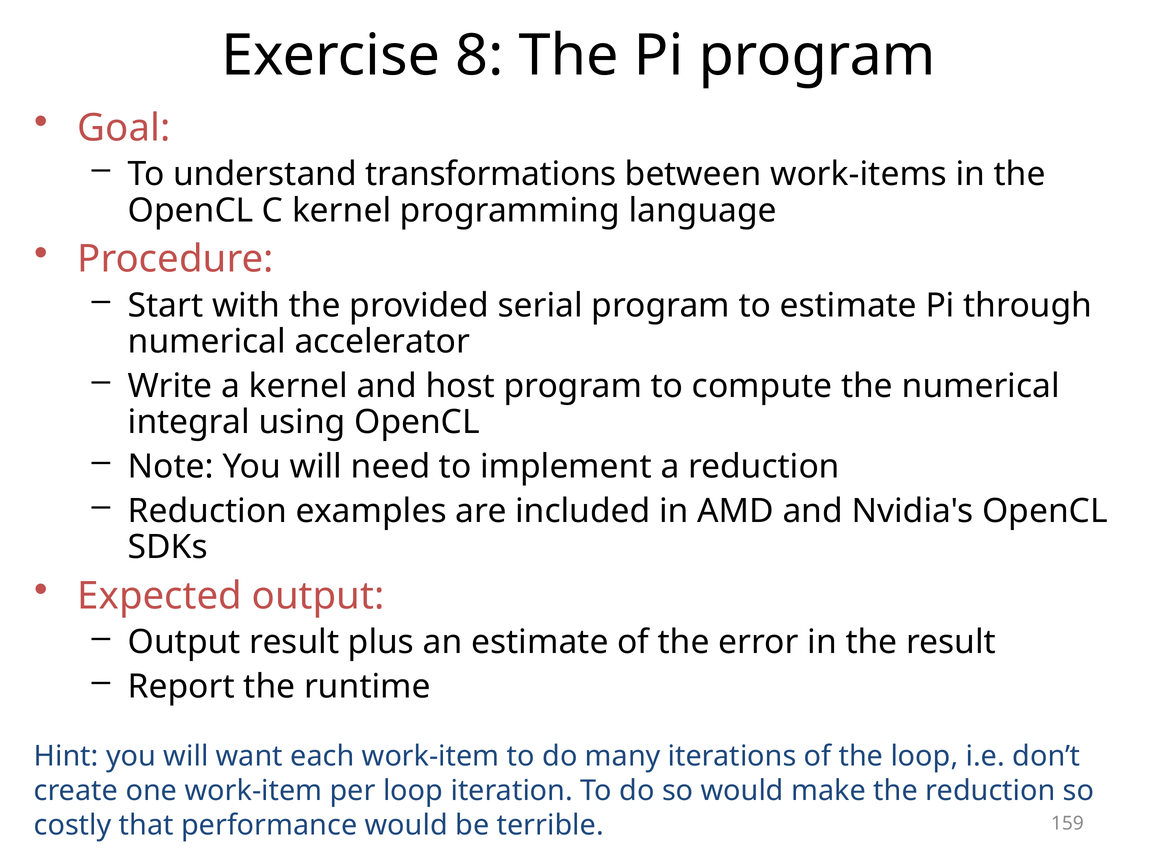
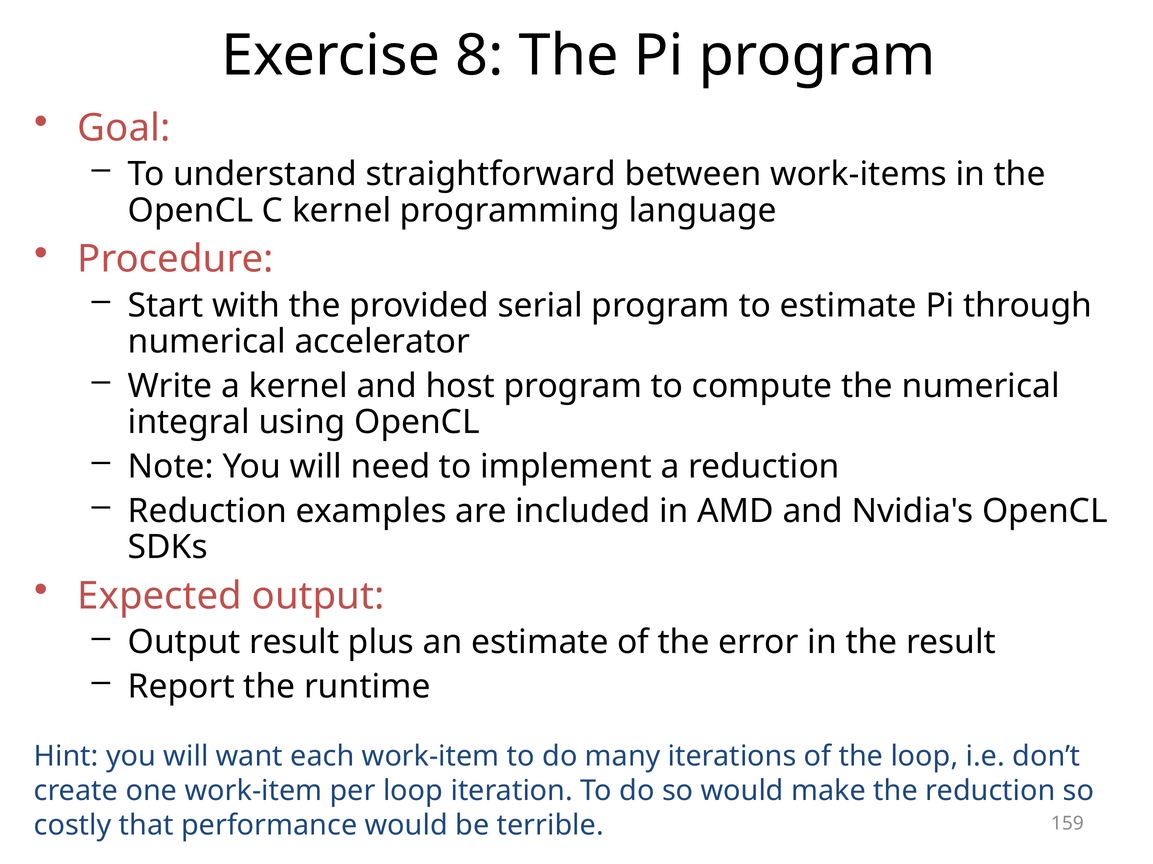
transformations: transformations -> straightforward (491, 174)
